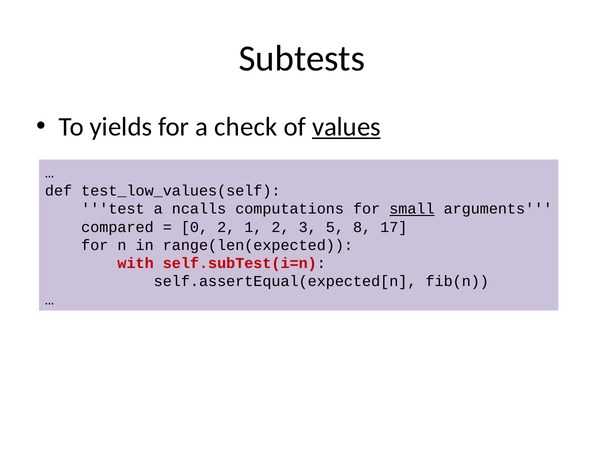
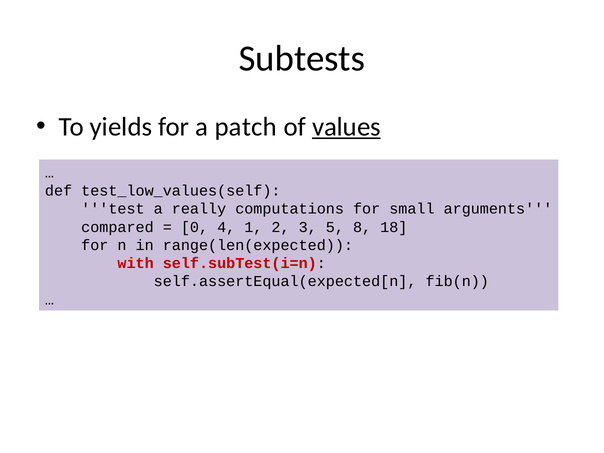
check: check -> patch (246, 127)
ncalls: ncalls -> really (199, 209)
small underline: present -> none (412, 209)
0 2: 2 -> 4 (226, 227)
17: 17 -> 18 (394, 227)
